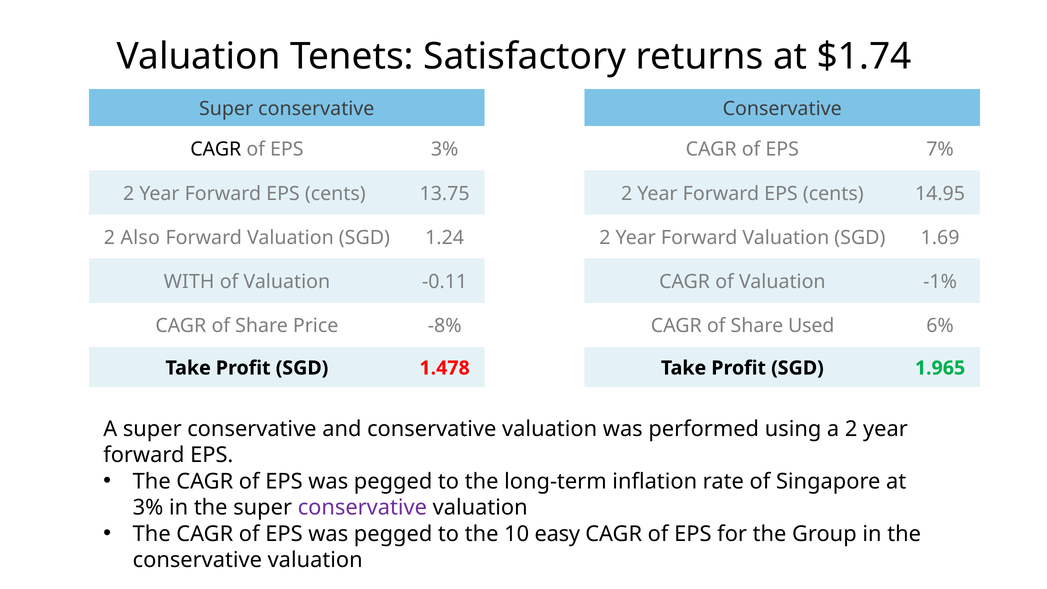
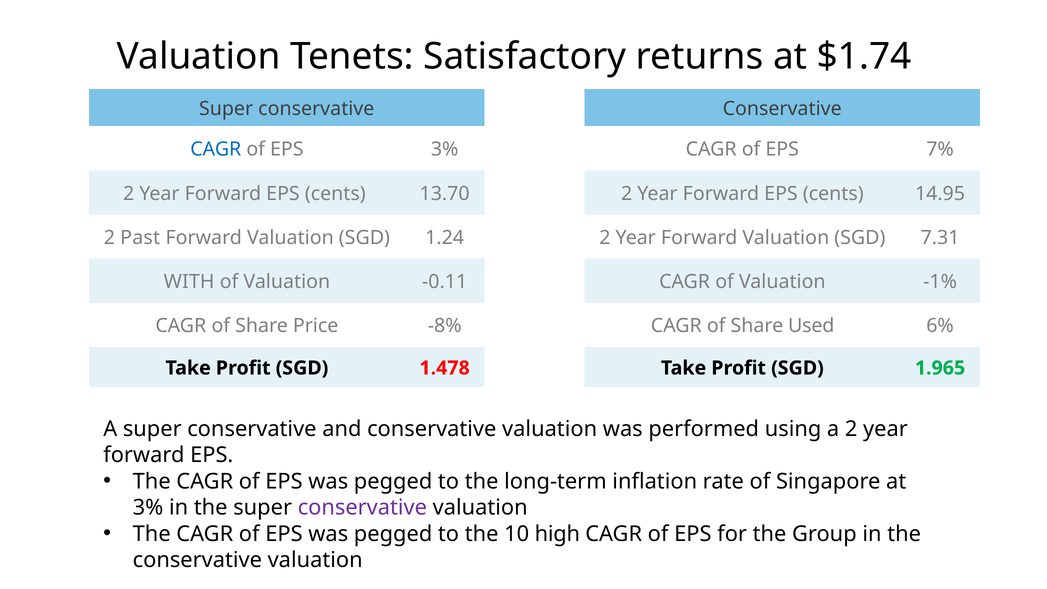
CAGR colour: black -> blue (216, 149)
13.75: 13.75 -> 13.70 (445, 194)
Also: Also -> Past (140, 238)
1.69: 1.69 -> 7.31 (940, 238)
easy: easy -> high (557, 534)
